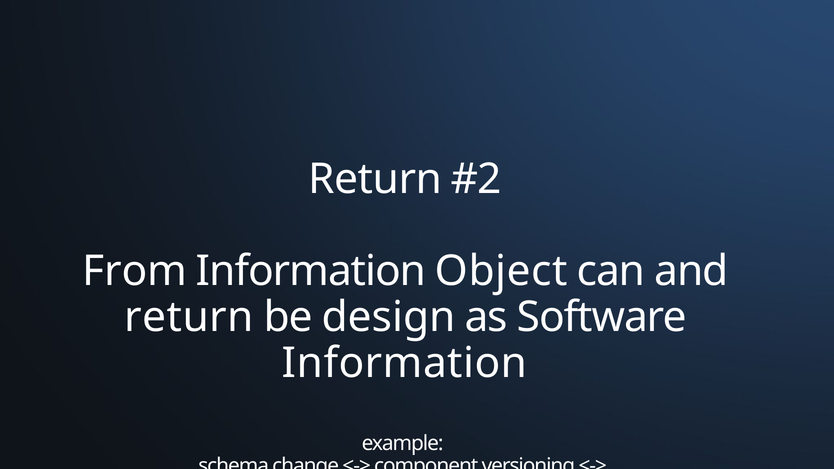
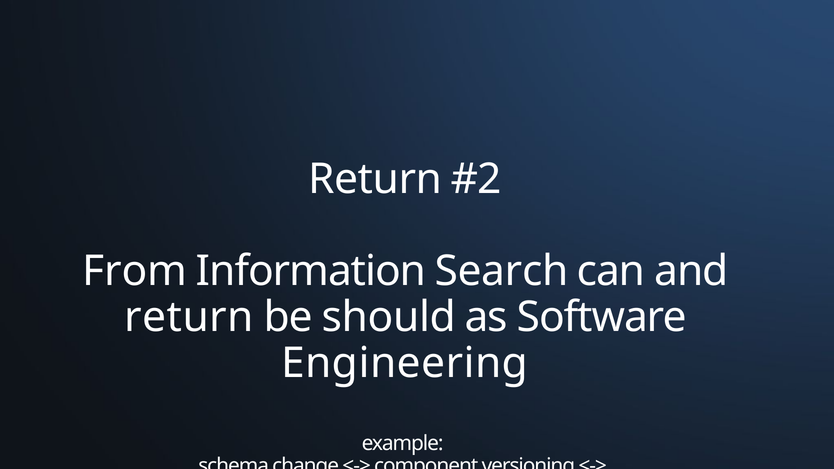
Object: Object -> Search (502, 271)
design: design -> should (389, 317)
Information: Information -> Engineering (405, 363)
